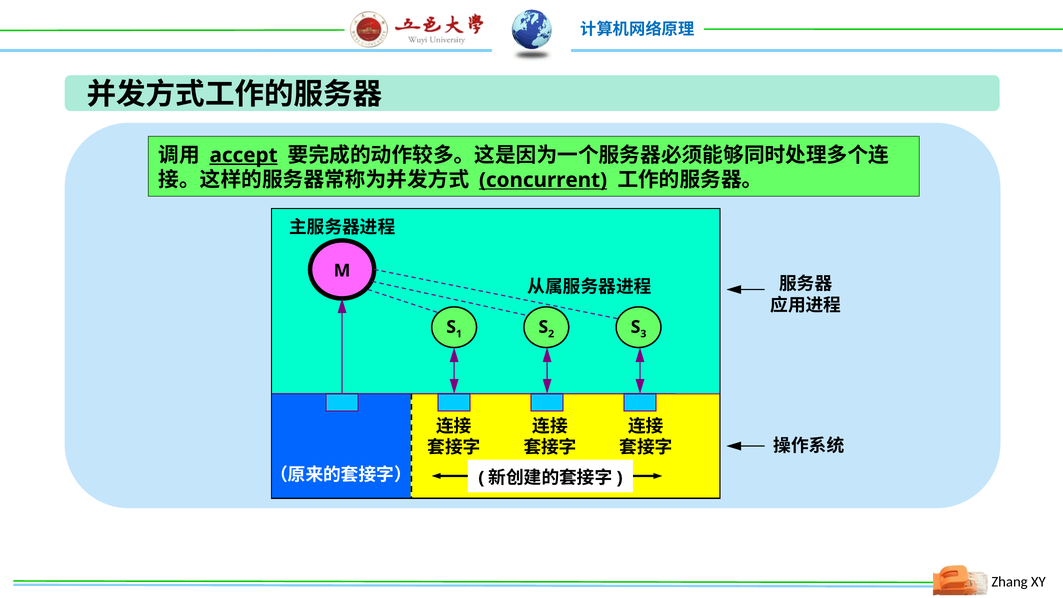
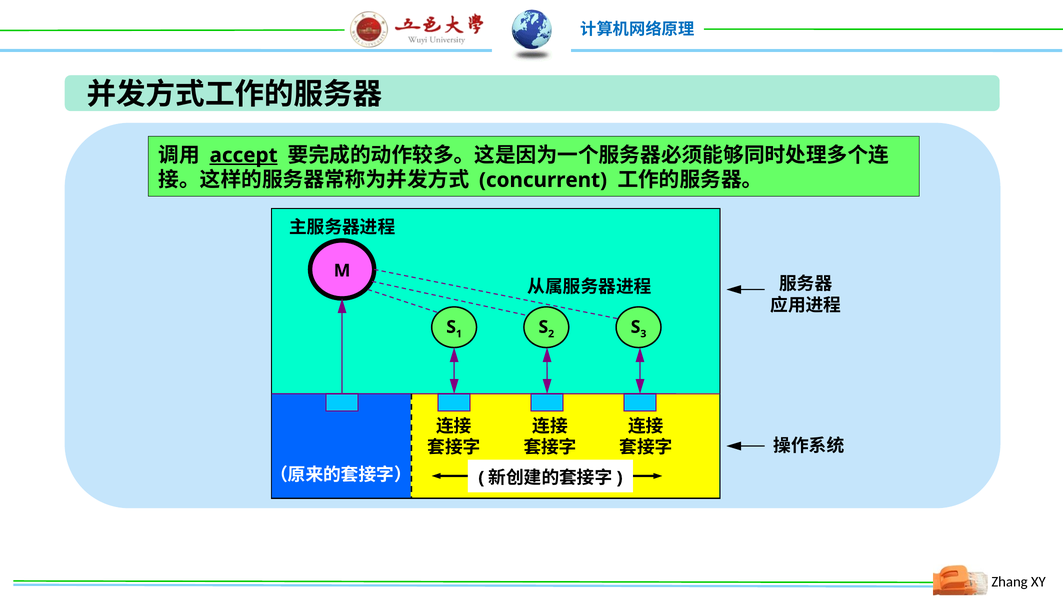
concurrent underline: present -> none (543, 180)
